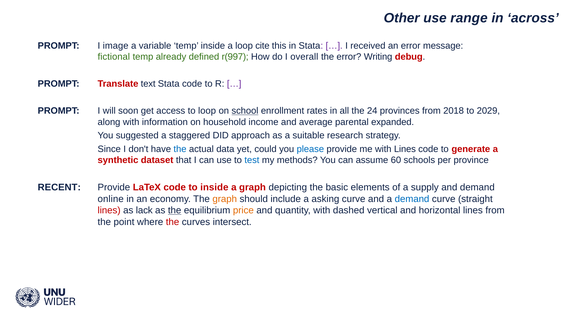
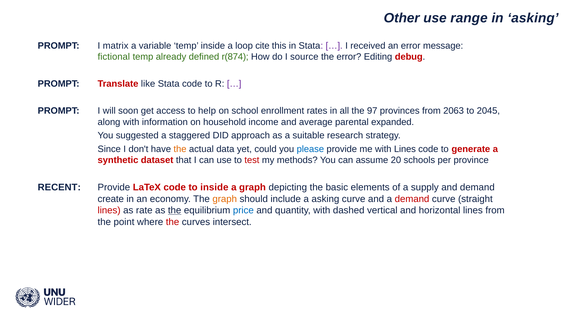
in across: across -> asking (533, 18)
image: image -> matrix (116, 46)
r(997: r(997 -> r(874 (235, 57)
overall: overall -> source (304, 57)
Writing: Writing -> Editing (378, 57)
text: text -> like (148, 84)
to loop: loop -> help (207, 111)
school underline: present -> none (245, 111)
24: 24 -> 97 (372, 111)
2018: 2018 -> 2063 (454, 111)
2029: 2029 -> 2045 (488, 111)
the colour: blue -> orange (180, 149)
test colour: blue -> red (252, 160)
60: 60 -> 20 (396, 160)
online: online -> create (111, 199)
demand colour: blue -> red (412, 199)
lack: lack -> rate (144, 211)
price colour: orange -> blue (243, 211)
